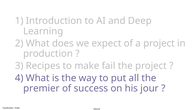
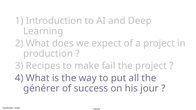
premier: premier -> générer (41, 89)
